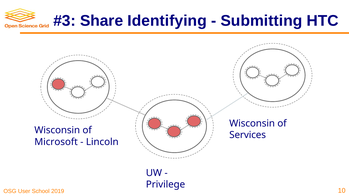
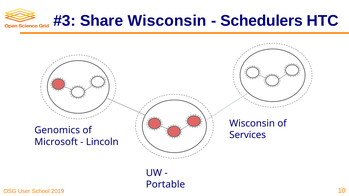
Share Identifying: Identifying -> Wisconsin (167, 21)
Submitting: Submitting -> Schedulers (262, 21)
Wisconsin: Wisconsin -> Genomics (57, 131)
Privilege: Privilege -> Portable (165, 185)
